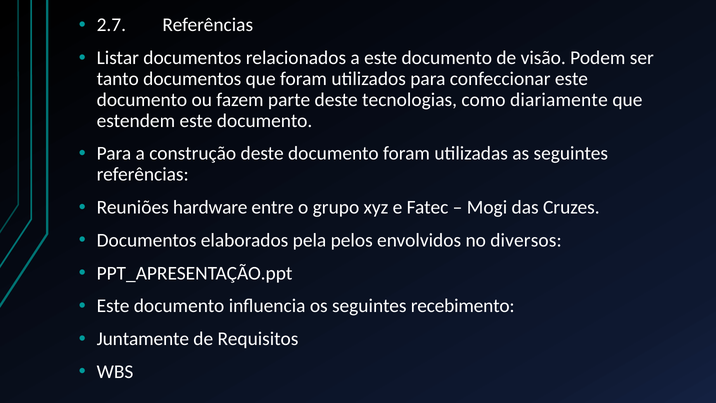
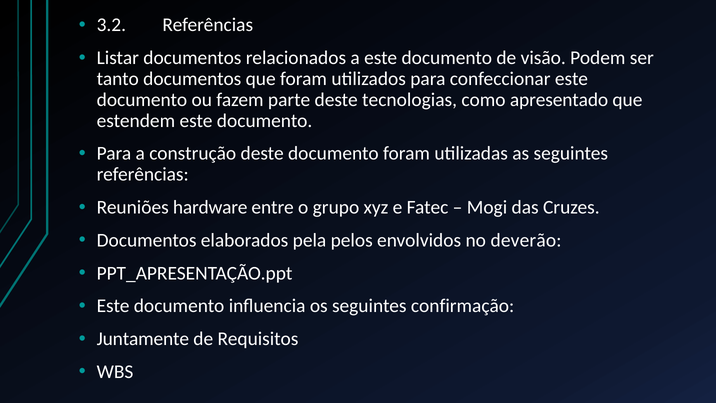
2.7: 2.7 -> 3.2 (111, 25)
diariamente: diariamente -> apresentado (559, 100)
diversos: diversos -> deverão (526, 240)
recebimento: recebimento -> confirmação (463, 306)
